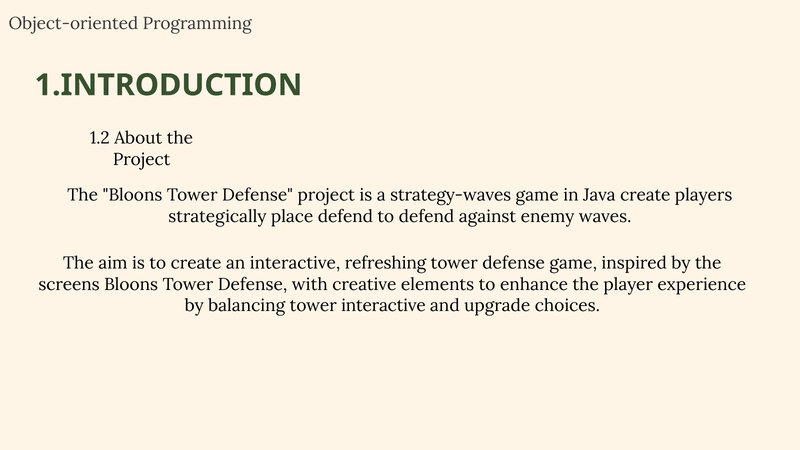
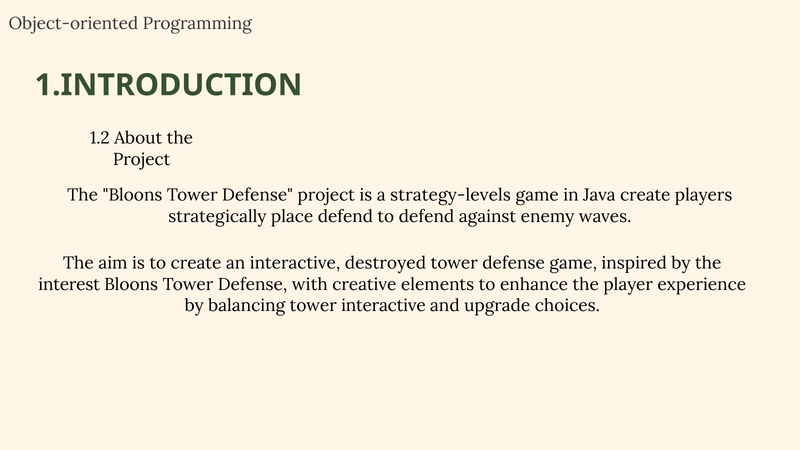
strategy-waves: strategy-waves -> strategy-levels (451, 195)
refreshing: refreshing -> destroyed (385, 263)
screens: screens -> interest (69, 284)
